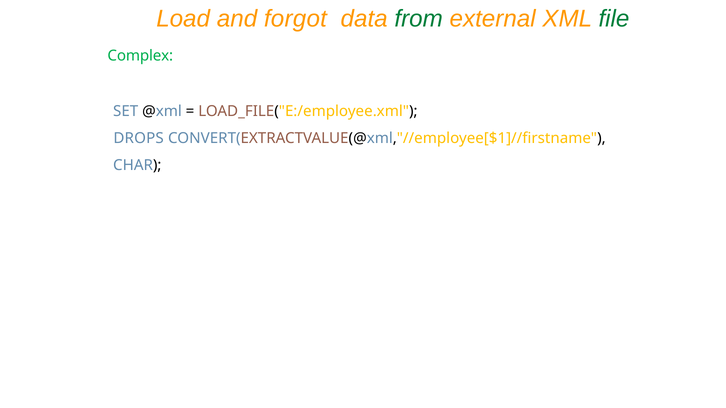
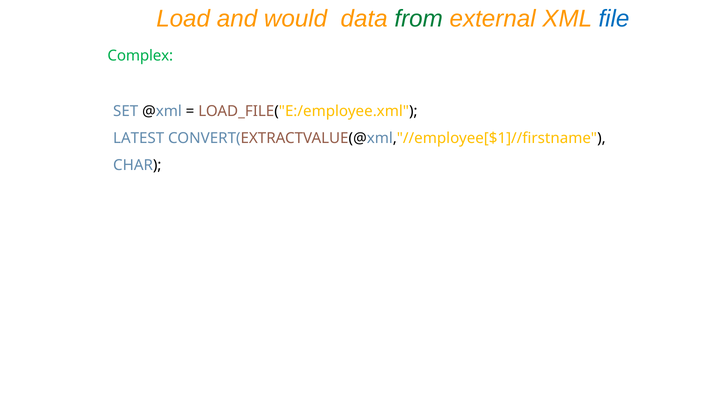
forgot: forgot -> would (296, 19)
file colour: green -> blue (614, 19)
DROPS: DROPS -> LATEST (139, 138)
